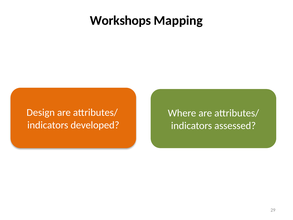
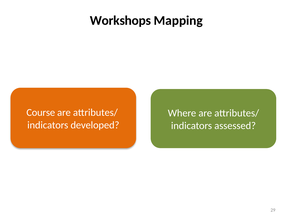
Design: Design -> Course (41, 112)
